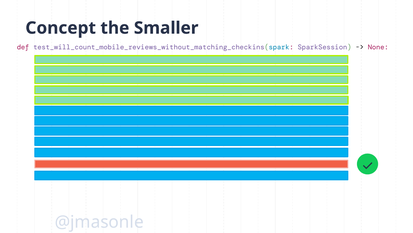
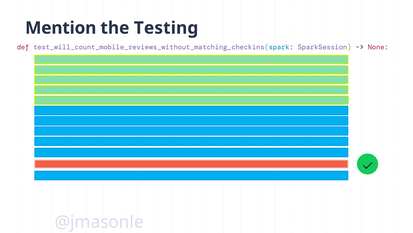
Concept: Concept -> Mention (61, 28)
Smaller: Smaller -> Testing (166, 28)
